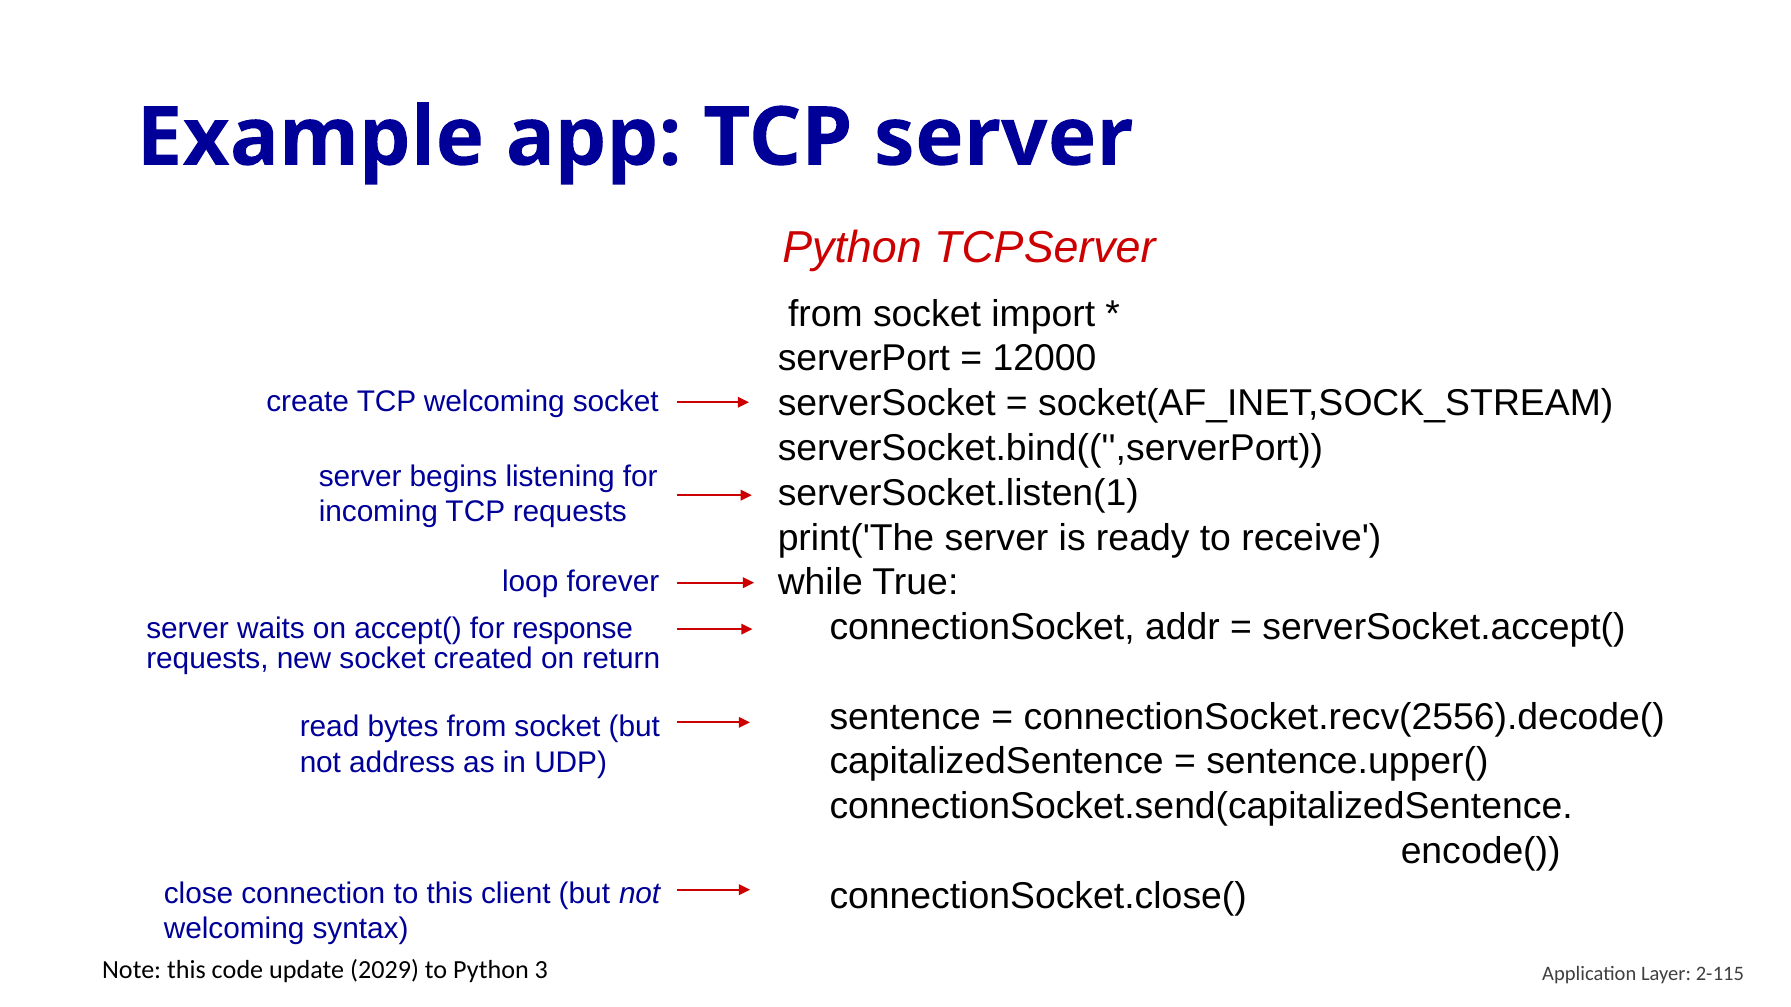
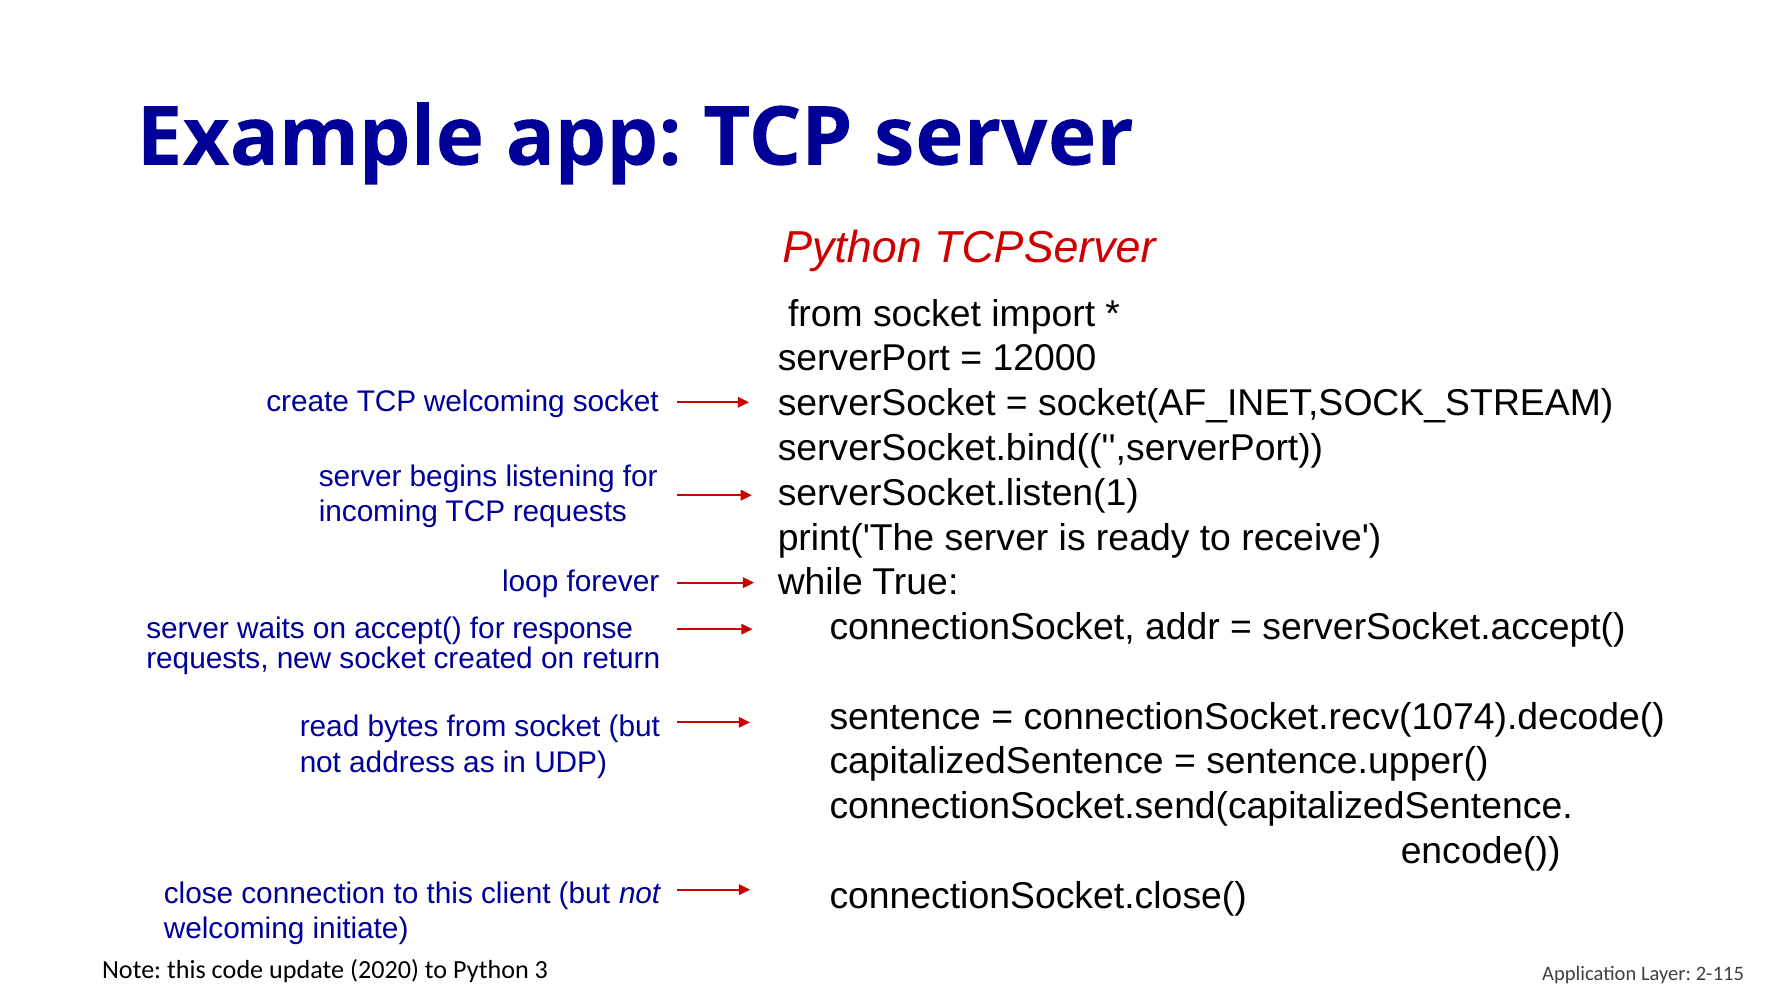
connectionSocket.recv(2556).decode(: connectionSocket.recv(2556).decode( -> connectionSocket.recv(1074).decode( (1344, 717)
syntax: syntax -> initiate (361, 929)
2029: 2029 -> 2020 (385, 971)
